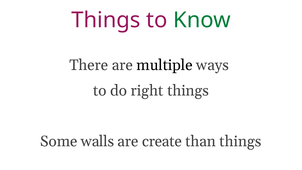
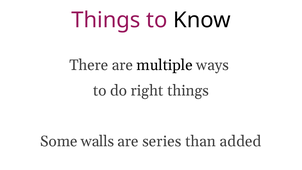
Know colour: green -> black (202, 20)
create: create -> series (162, 141)
than things: things -> added (240, 141)
